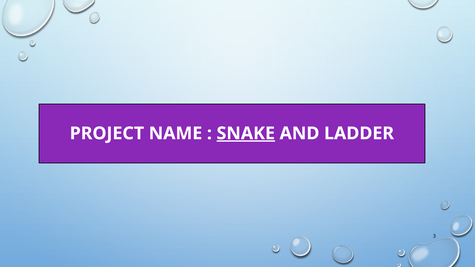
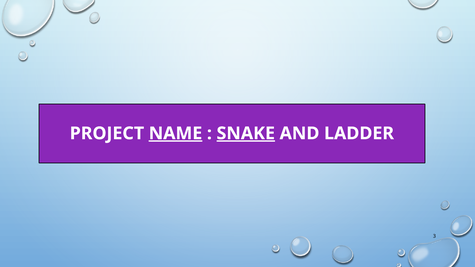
NAME underline: none -> present (175, 133)
